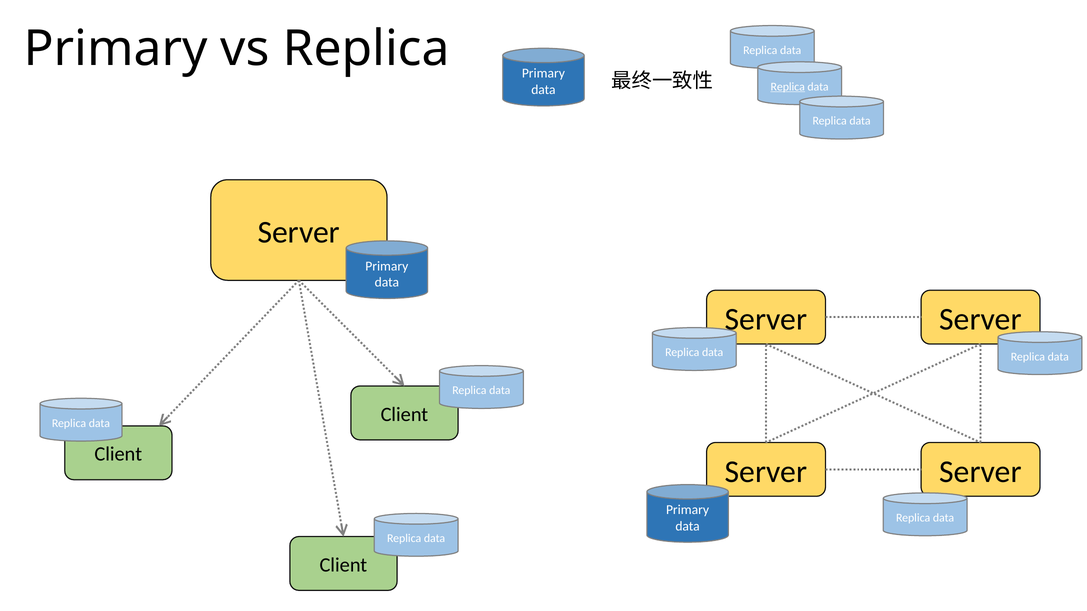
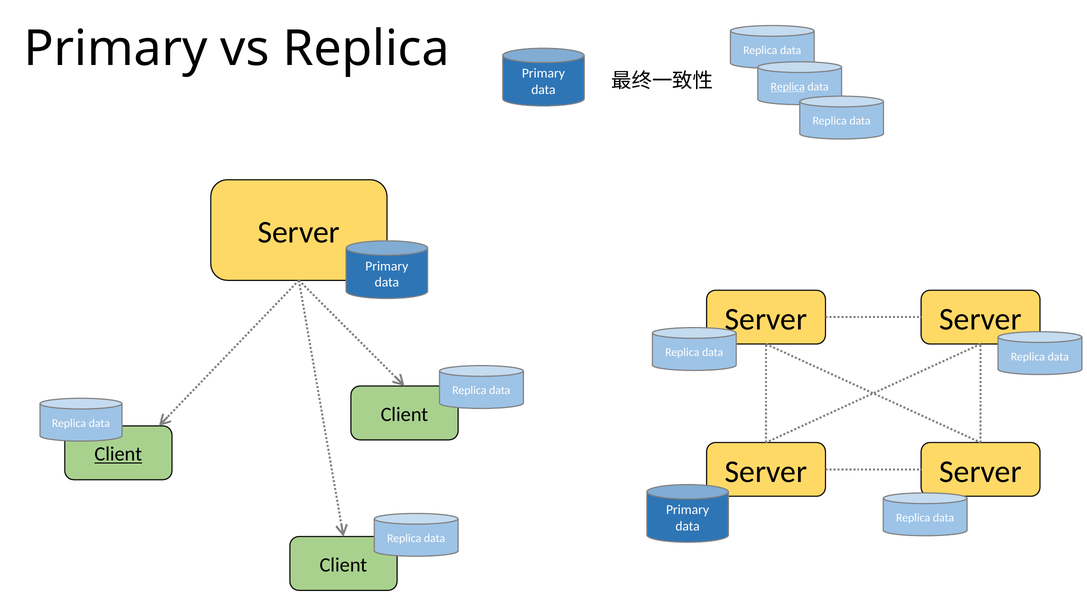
Client underline: none -> present (118, 455)
